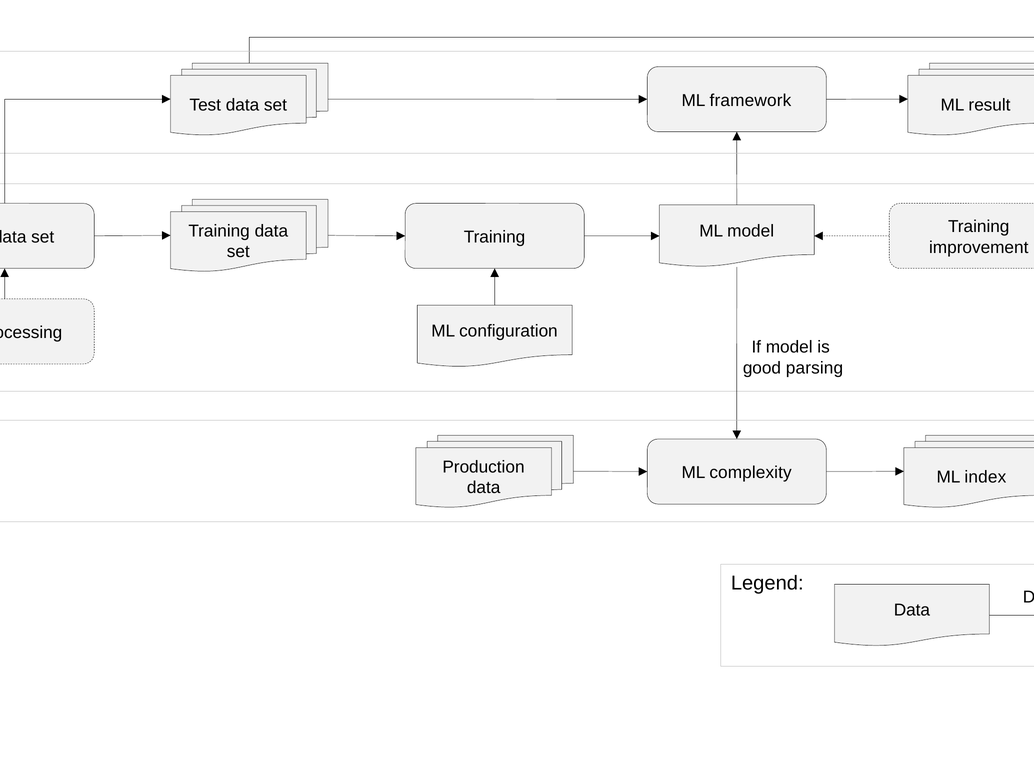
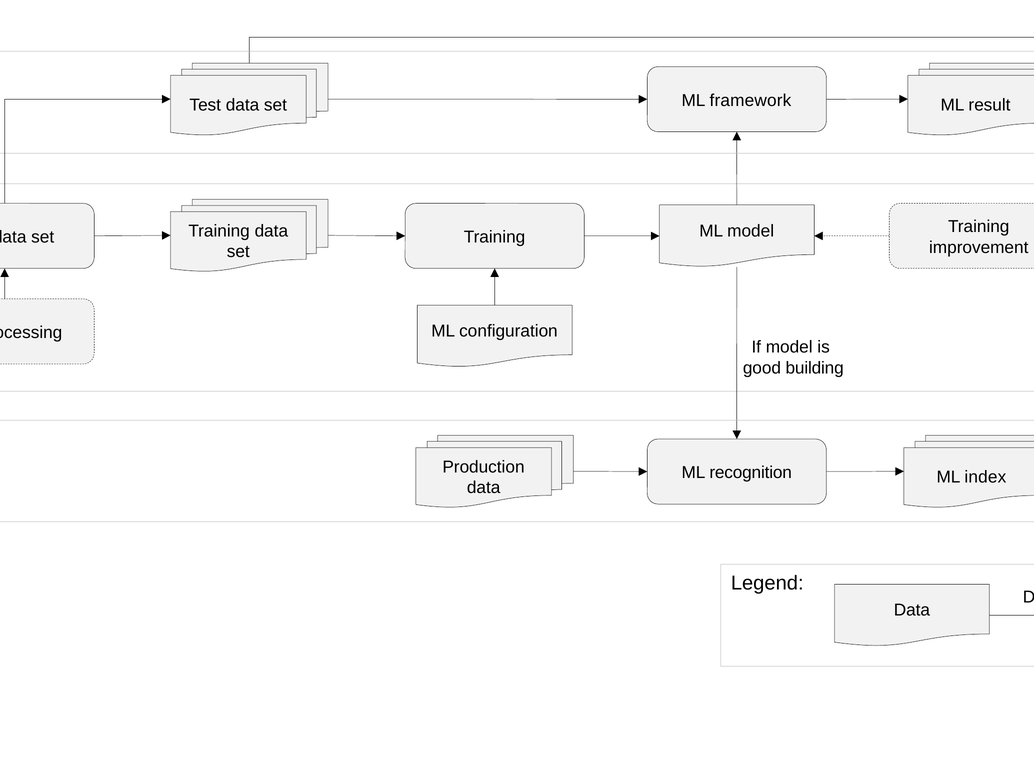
parsing: parsing -> building (815, 368)
complexity: complexity -> recognition (751, 473)
